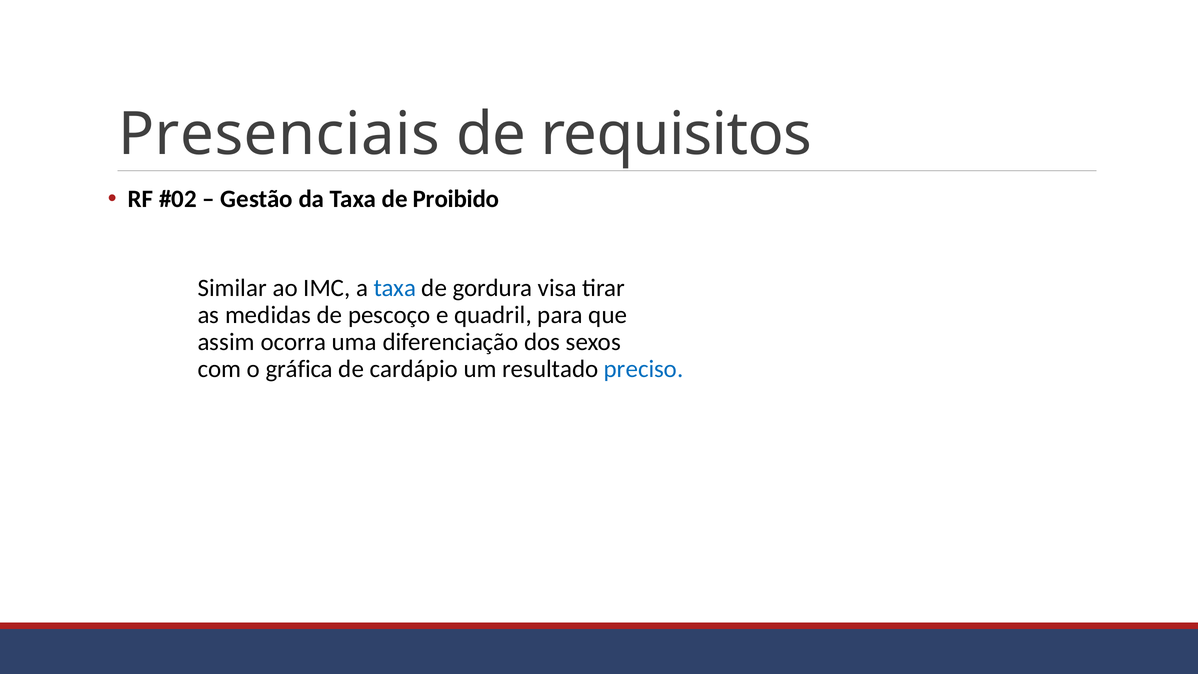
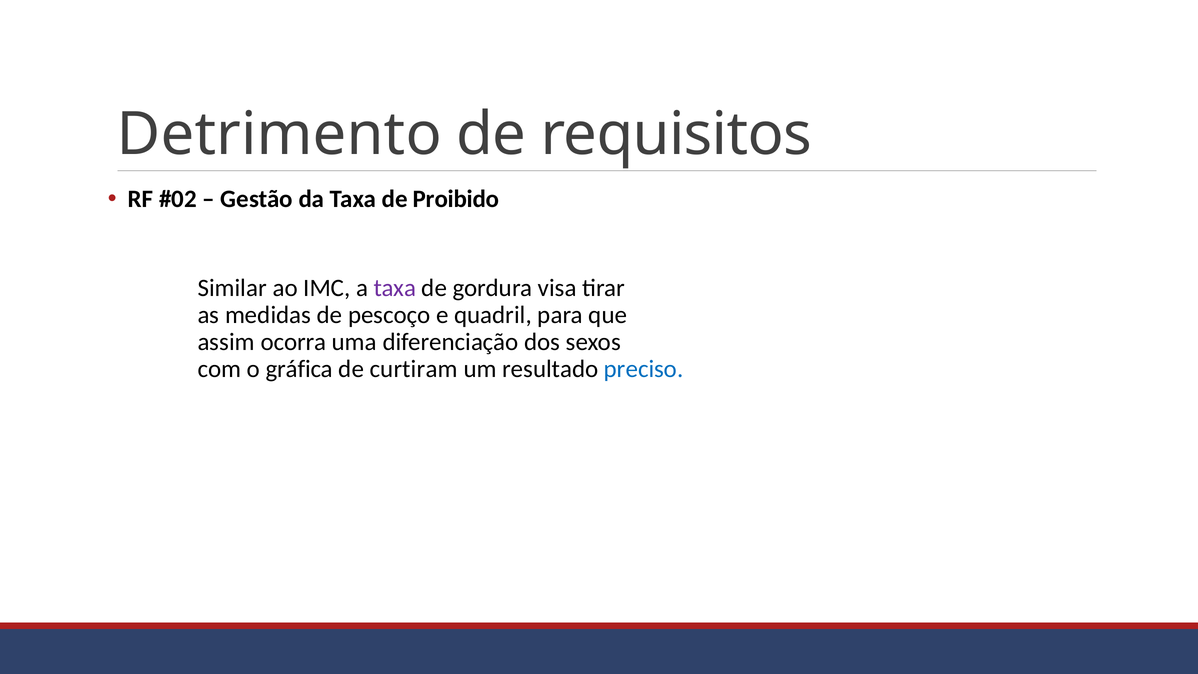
Presenciais: Presenciais -> Detrimento (279, 134)
taxa colour: blue -> purple (395, 288)
cardápio: cardápio -> curtiram (414, 369)
